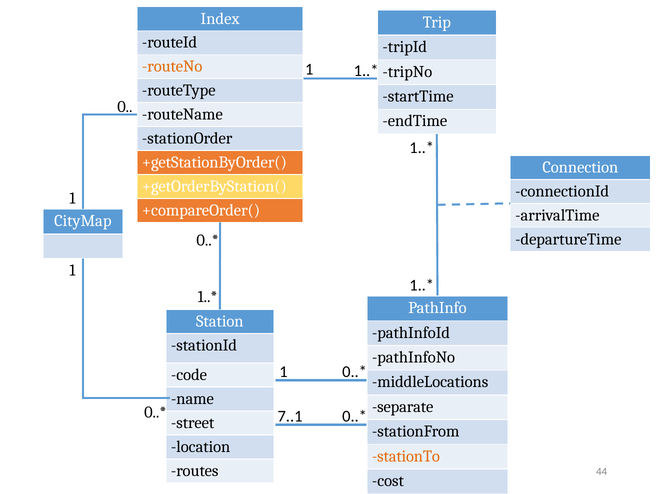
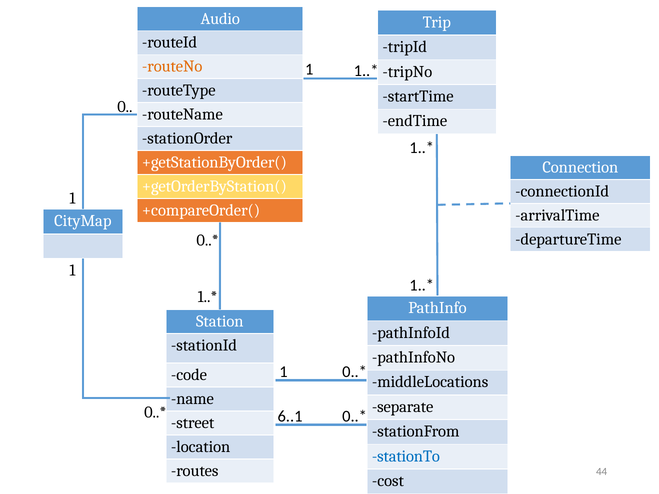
Index: Index -> Audio (220, 19)
7..1: 7..1 -> 6..1 (290, 417)
stationTo colour: orange -> blue (406, 456)
